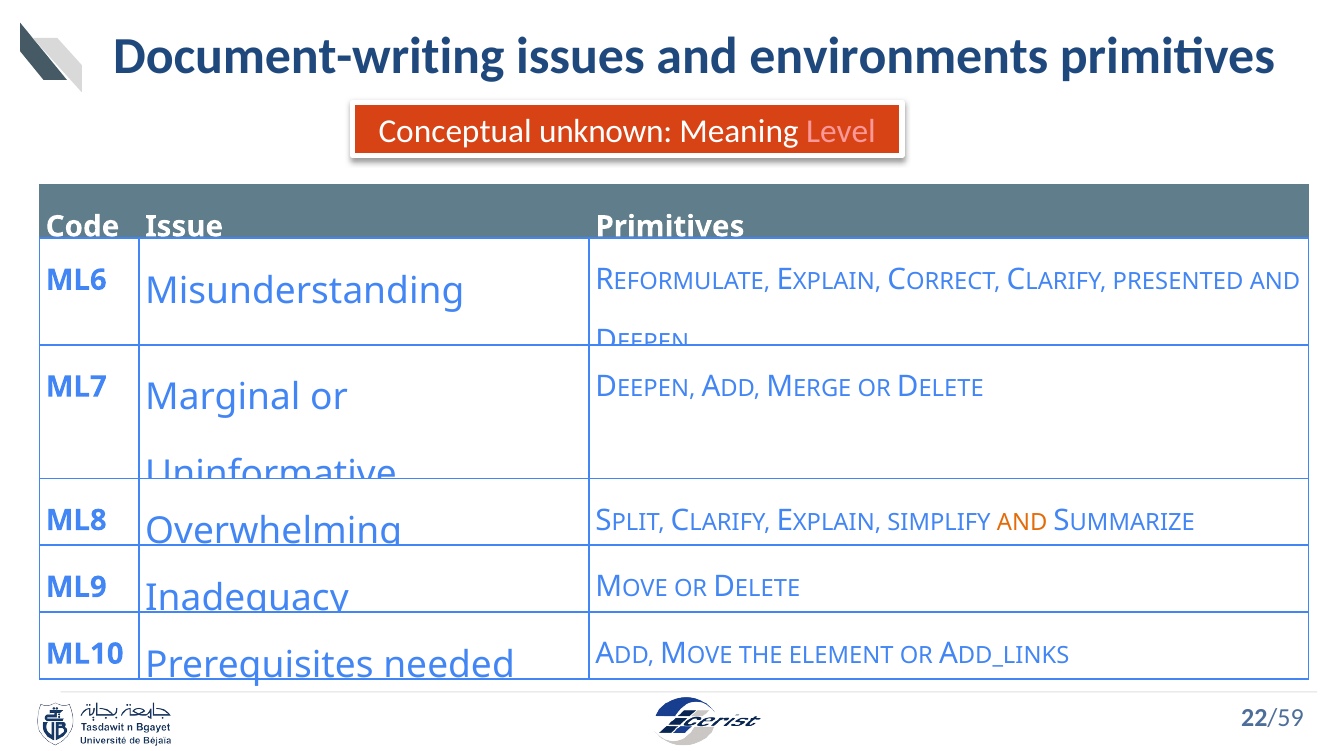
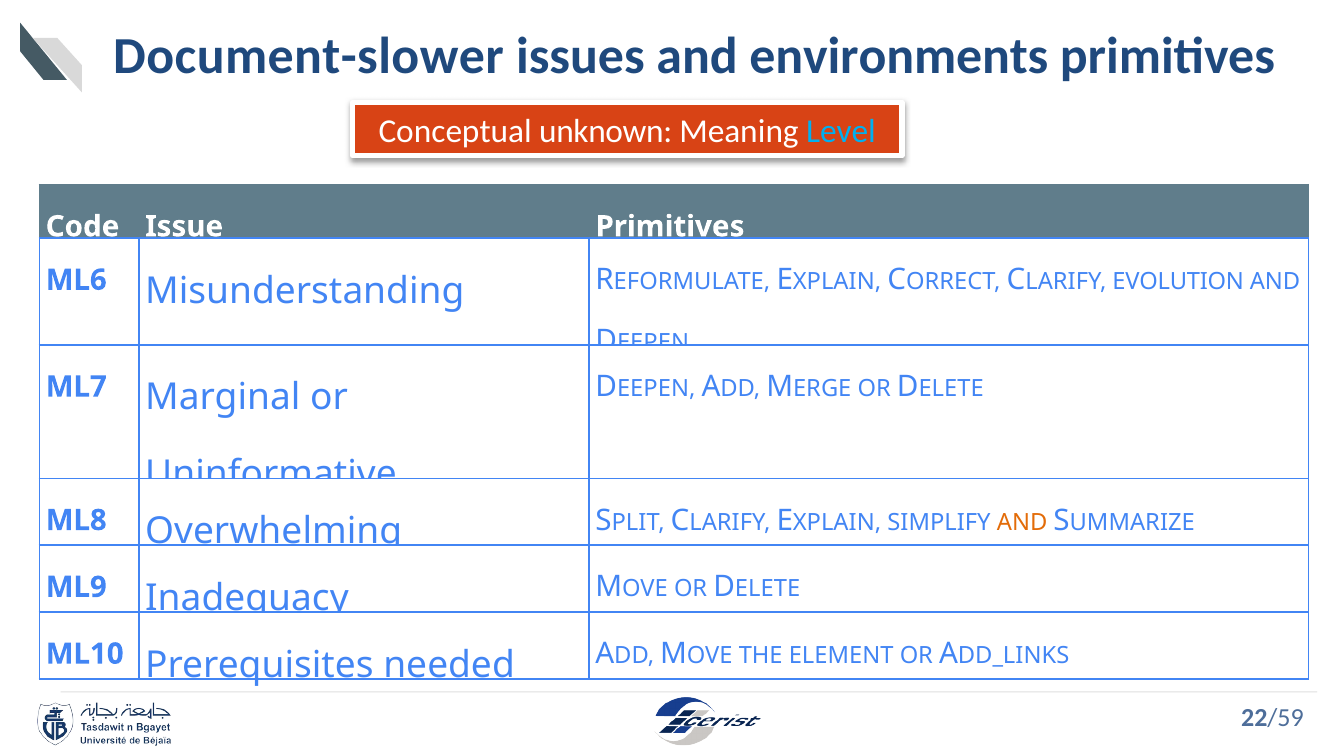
Document-writing: Document-writing -> Document-slower (309, 56)
Level colour: pink -> light blue (841, 131)
PRESENTED: PRESENTED -> EVOLUTION (1178, 282)
